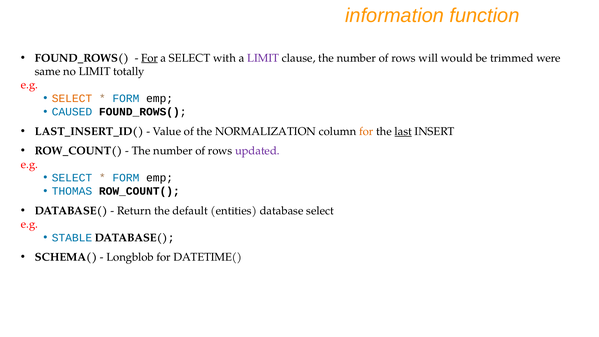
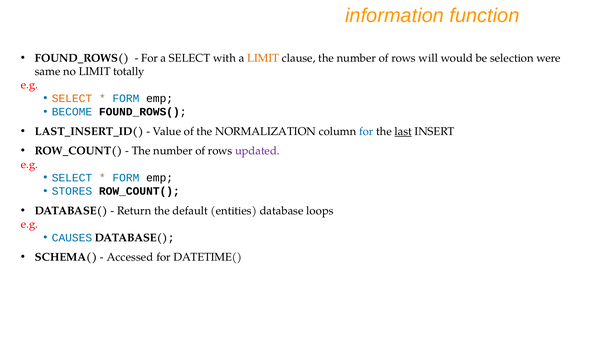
For underline: present -> none (150, 58)
LIMIT colour: purple -> orange (263, 58)
trimmed: trimmed -> selection (512, 58)
CAUSED: CAUSED -> BECOME (72, 112)
for colour: orange -> blue (366, 131)
THOMAS: THOMAS -> STORES (72, 191)
database select: select -> loops (320, 211)
STABLE: STABLE -> CAUSES (72, 238)
Longblob: Longblob -> Accessed (130, 257)
